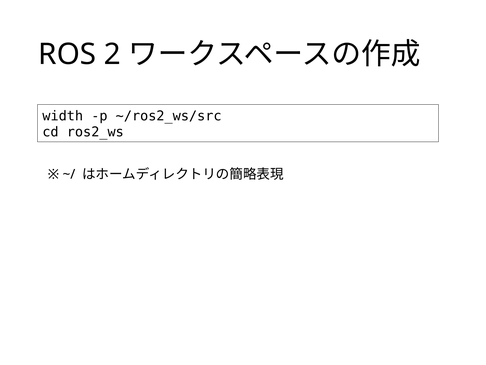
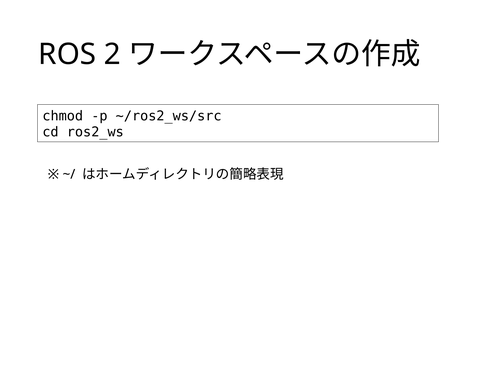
width: width -> chmod (63, 116)
